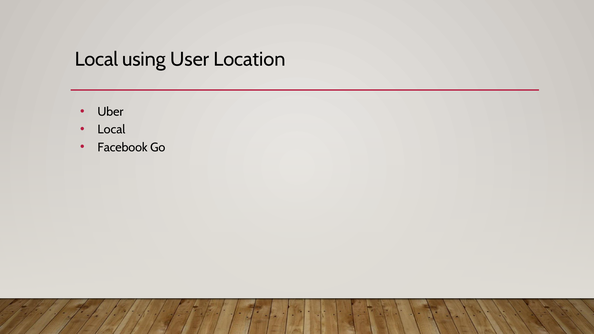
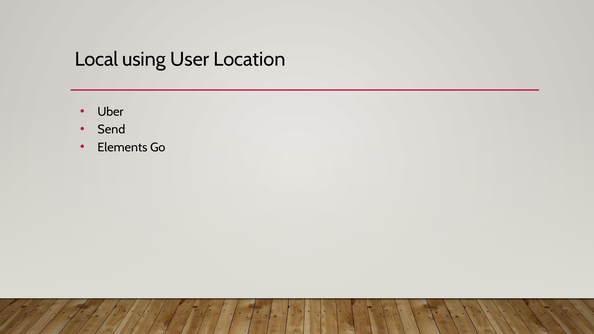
Local: Local -> Send (111, 130)
Facebook: Facebook -> Elements (122, 147)
